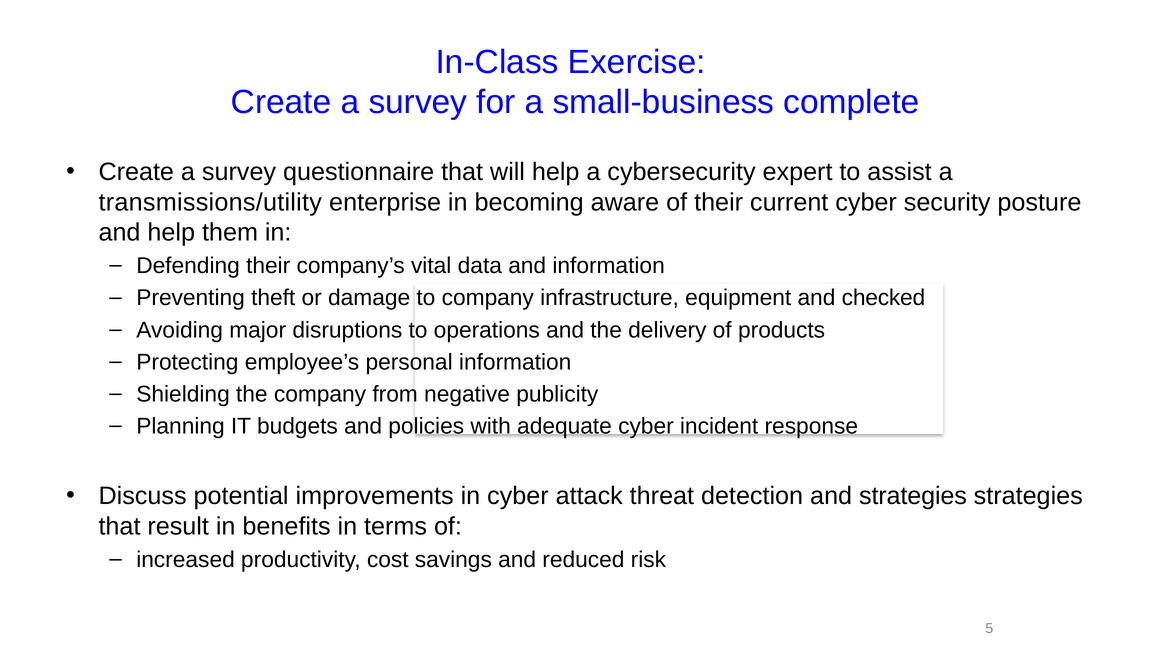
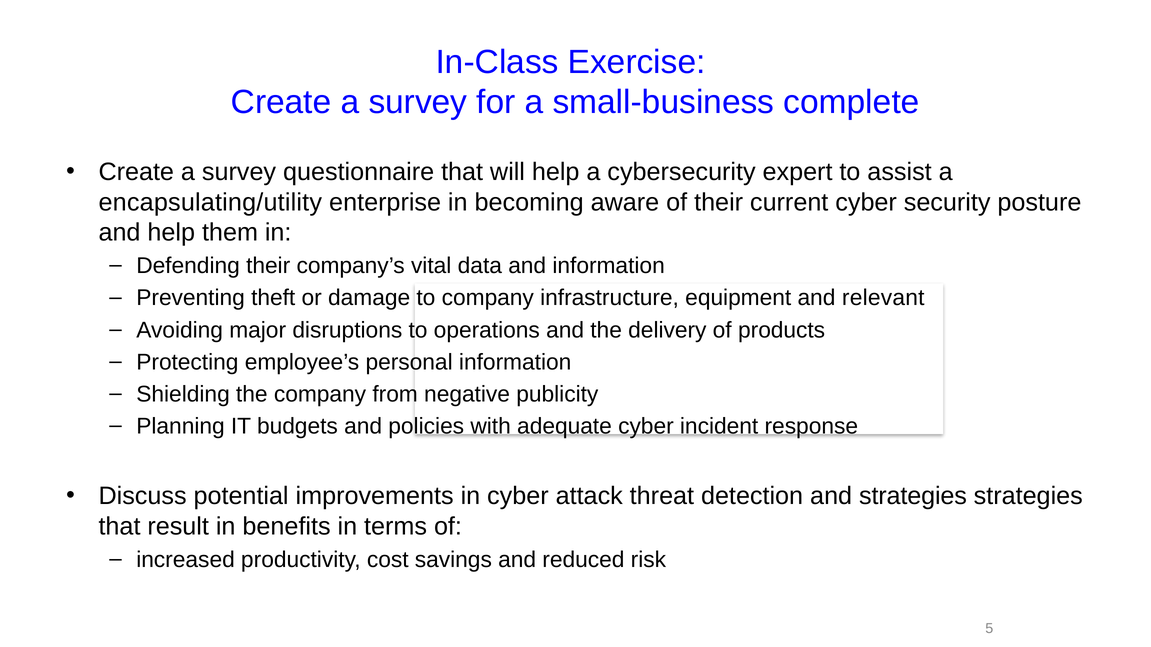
transmissions/utility: transmissions/utility -> encapsulating/utility (210, 202)
checked: checked -> relevant (883, 298)
